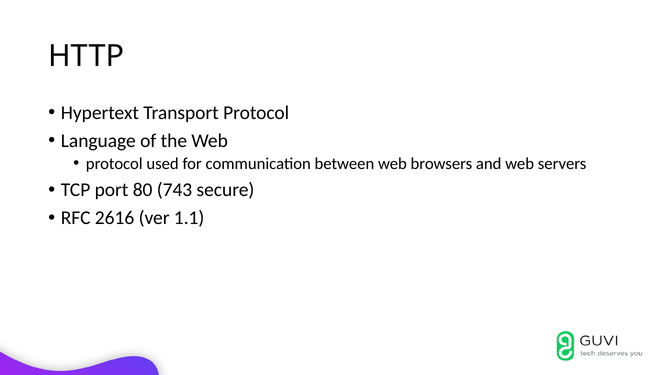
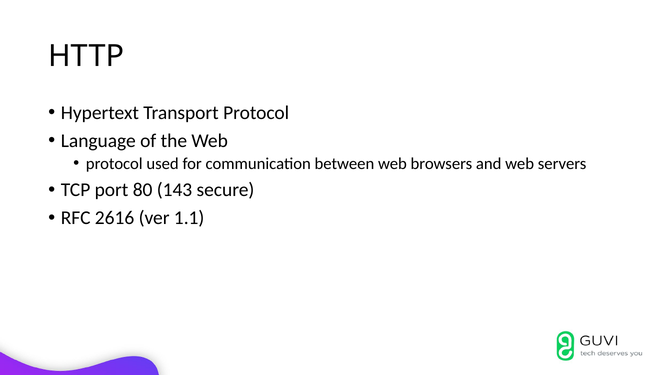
743: 743 -> 143 (175, 190)
